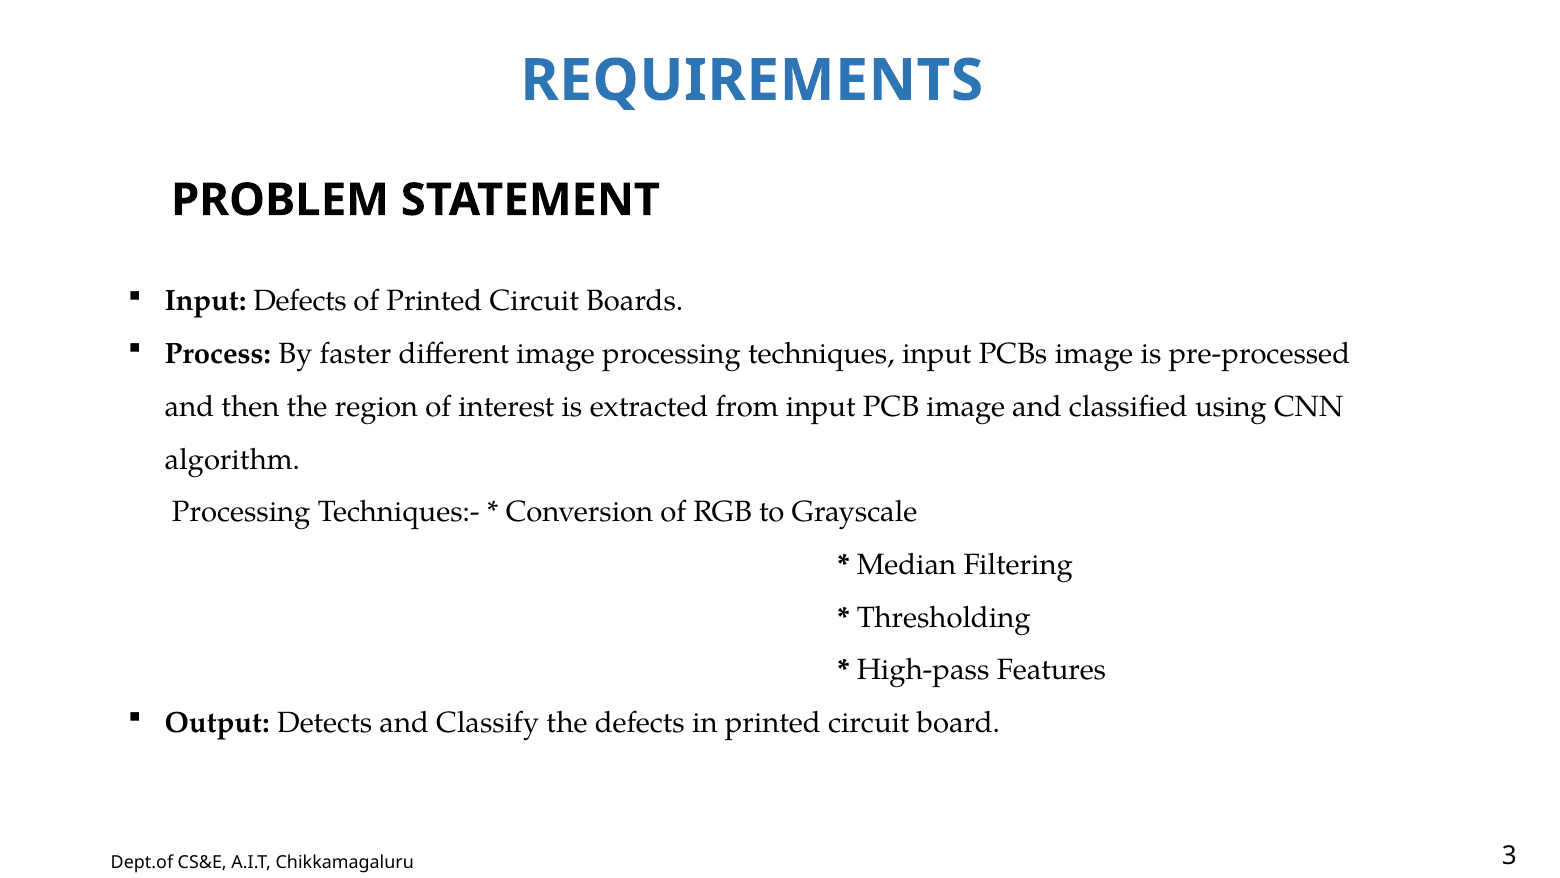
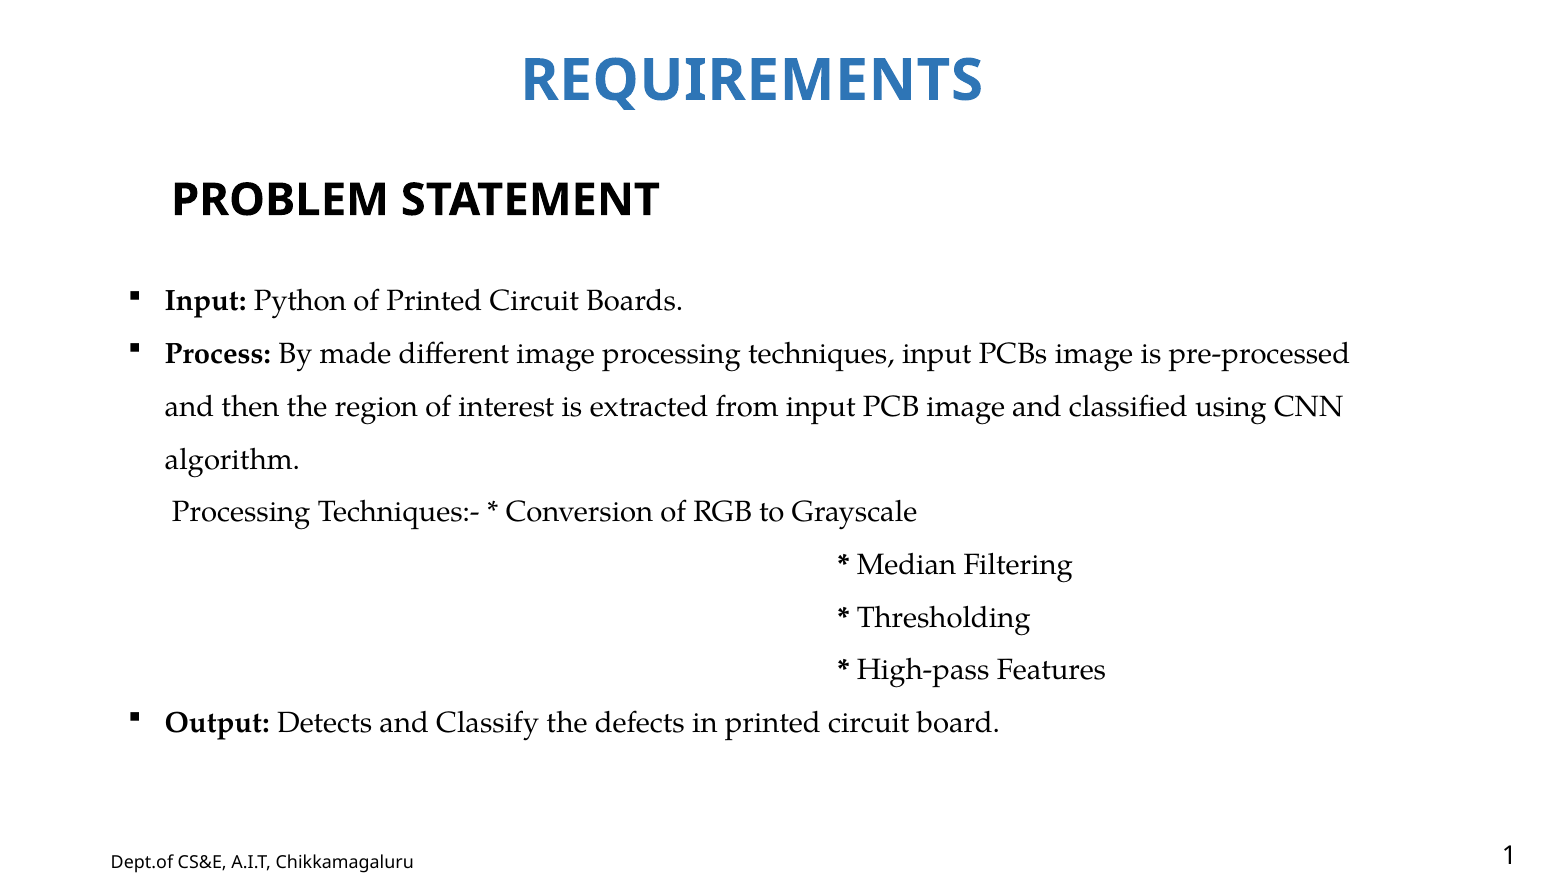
Input Defects: Defects -> Python (300, 301)
faster: faster -> made (356, 354)
3: 3 -> 1 (1509, 856)
